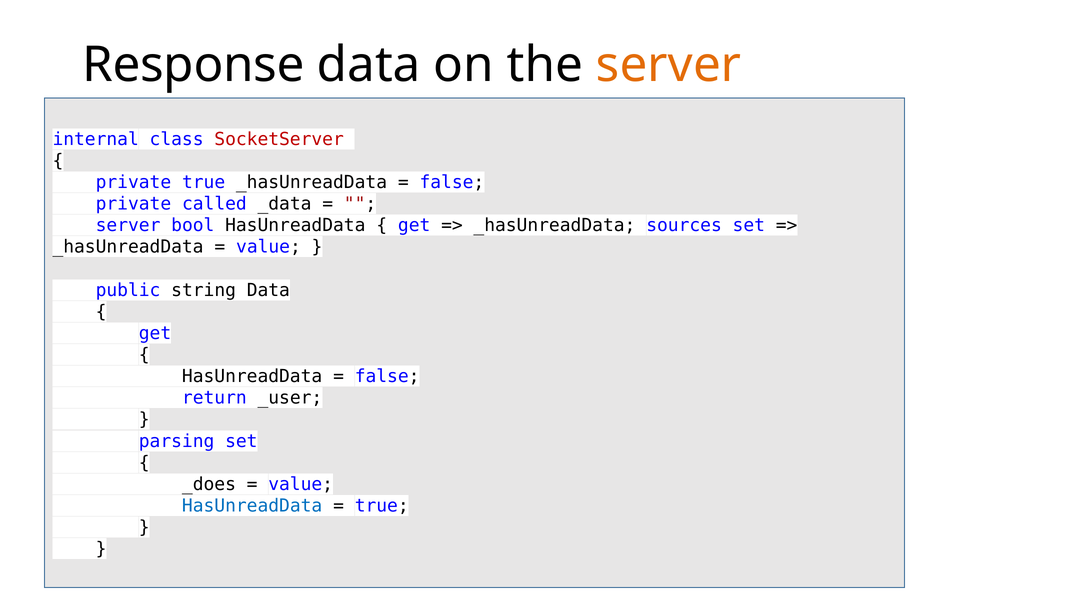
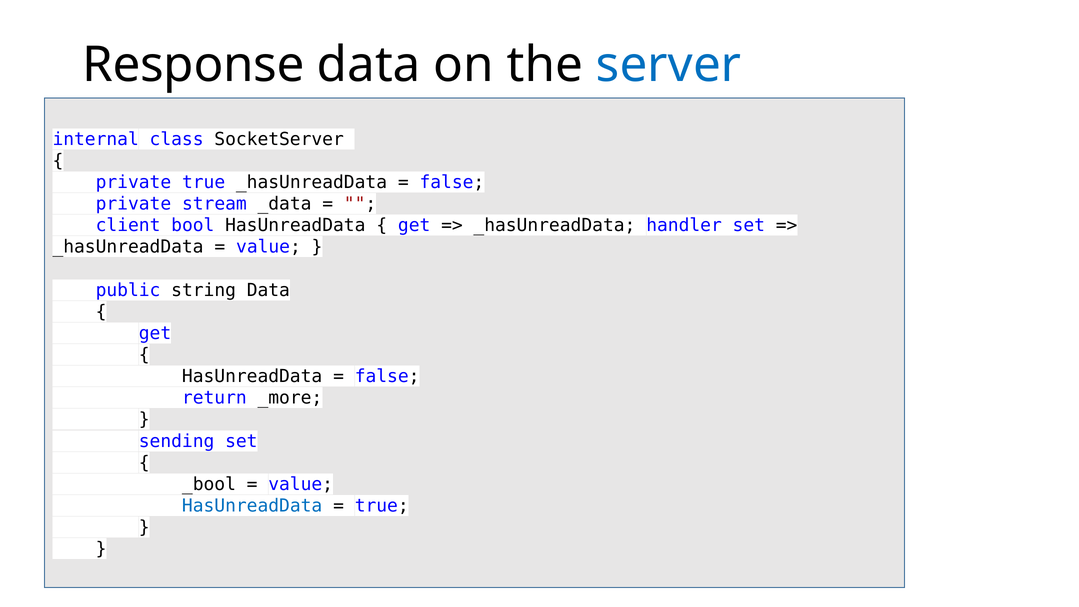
server colour: orange -> blue (669, 65)
SocketServer colour: red -> black (279, 139)
called: called -> stream (214, 204)
server: server -> client (128, 225)
sources: sources -> handler (684, 225)
_user: _user -> _more (290, 398)
parsing: parsing -> sending (177, 441)
_does: _does -> _bool (209, 484)
